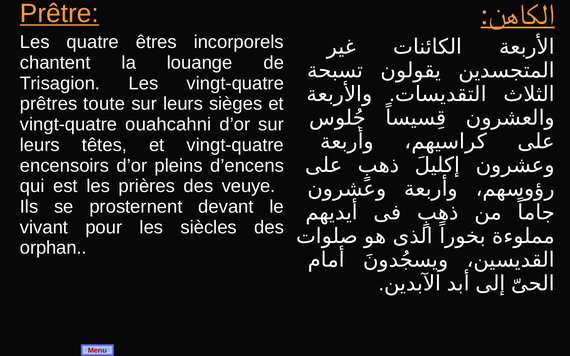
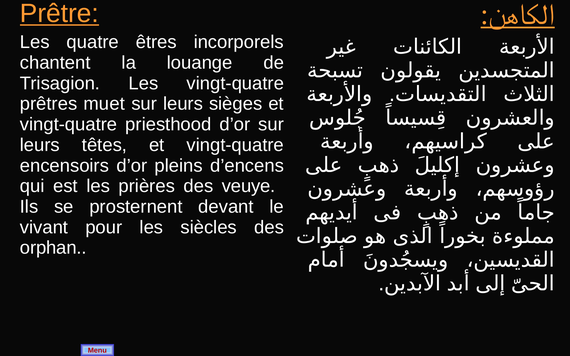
toute: toute -> muet (104, 104)
ouahcahni: ouahcahni -> priesthood (168, 125)
